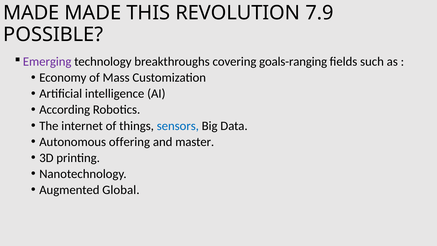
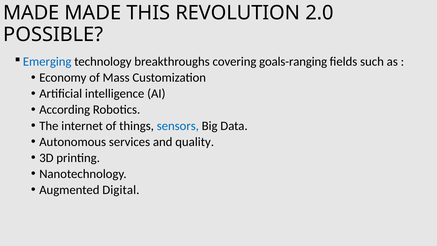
7.9: 7.9 -> 2.0 (320, 13)
Emerging colour: purple -> blue (47, 62)
offering: offering -> services (129, 142)
master: master -> quality (195, 142)
Global: Global -> Digital (121, 190)
